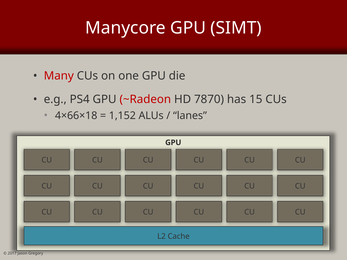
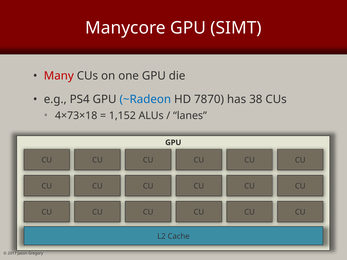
~Radeon colour: red -> blue (145, 100)
15: 15 -> 38 (256, 100)
4×66×18: 4×66×18 -> 4×73×18 (76, 116)
